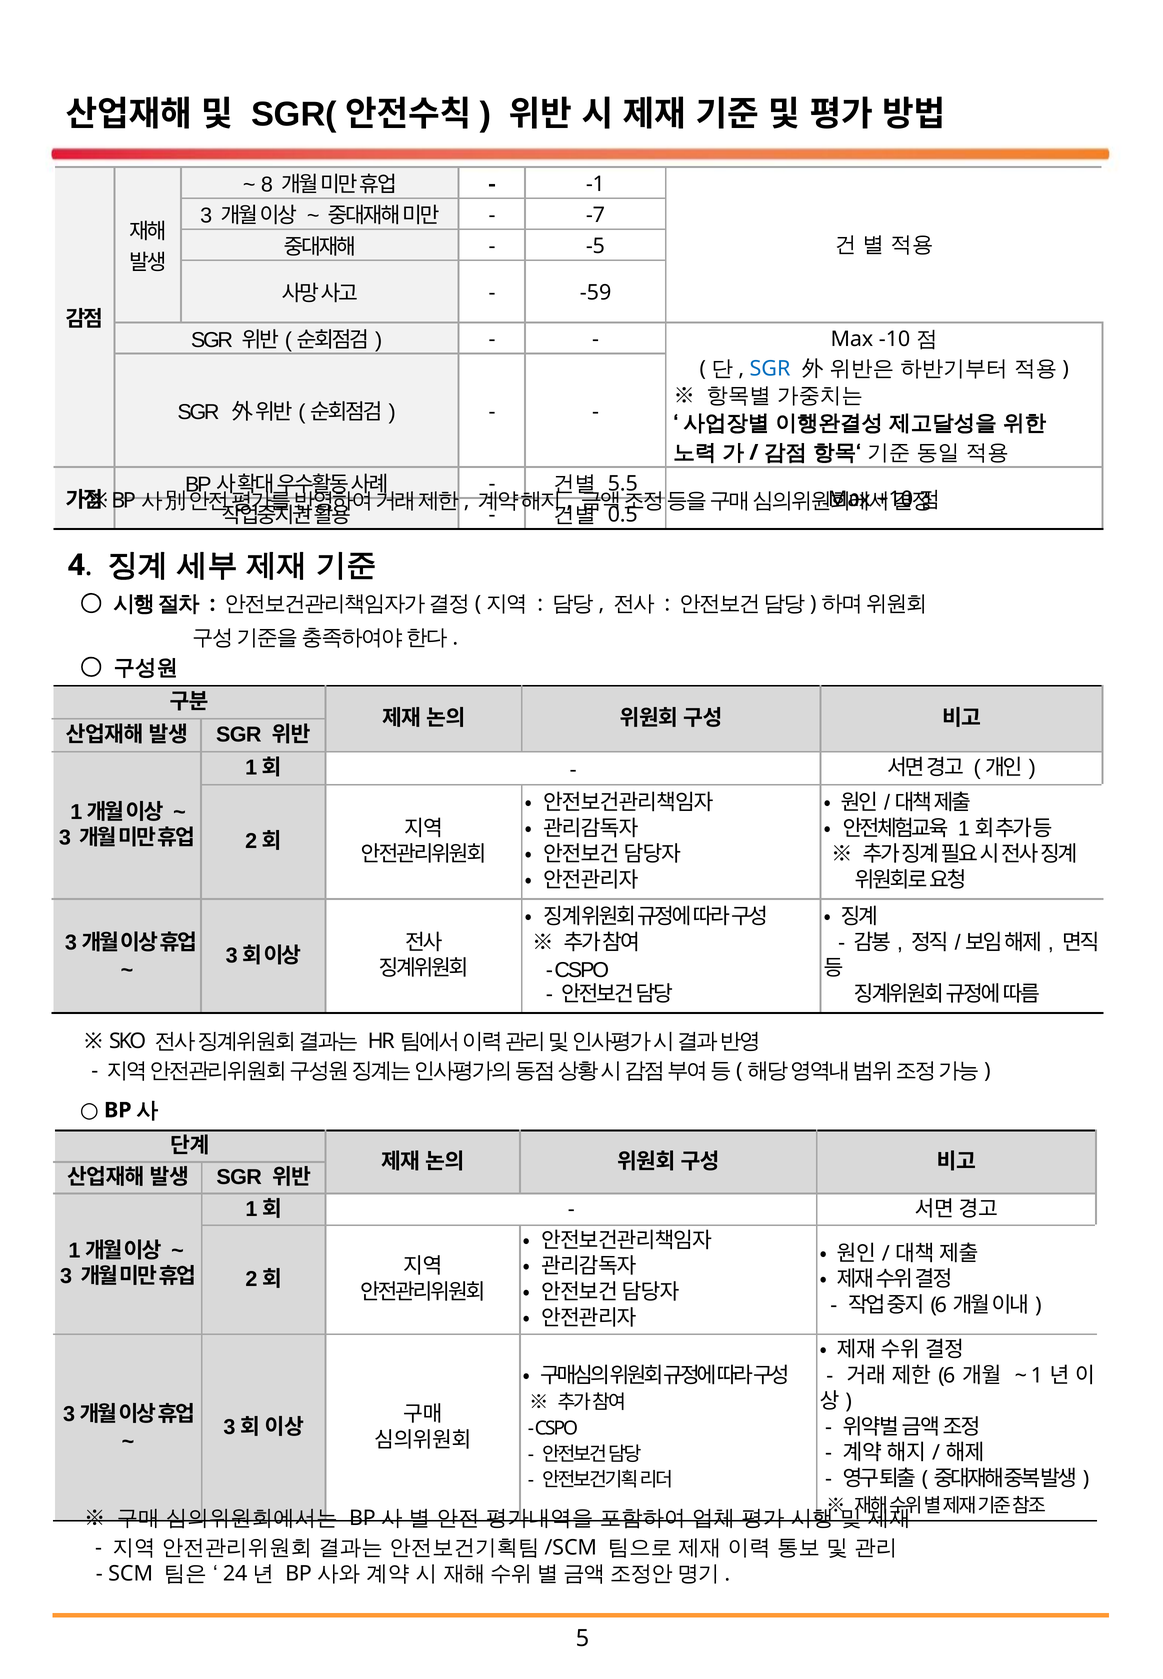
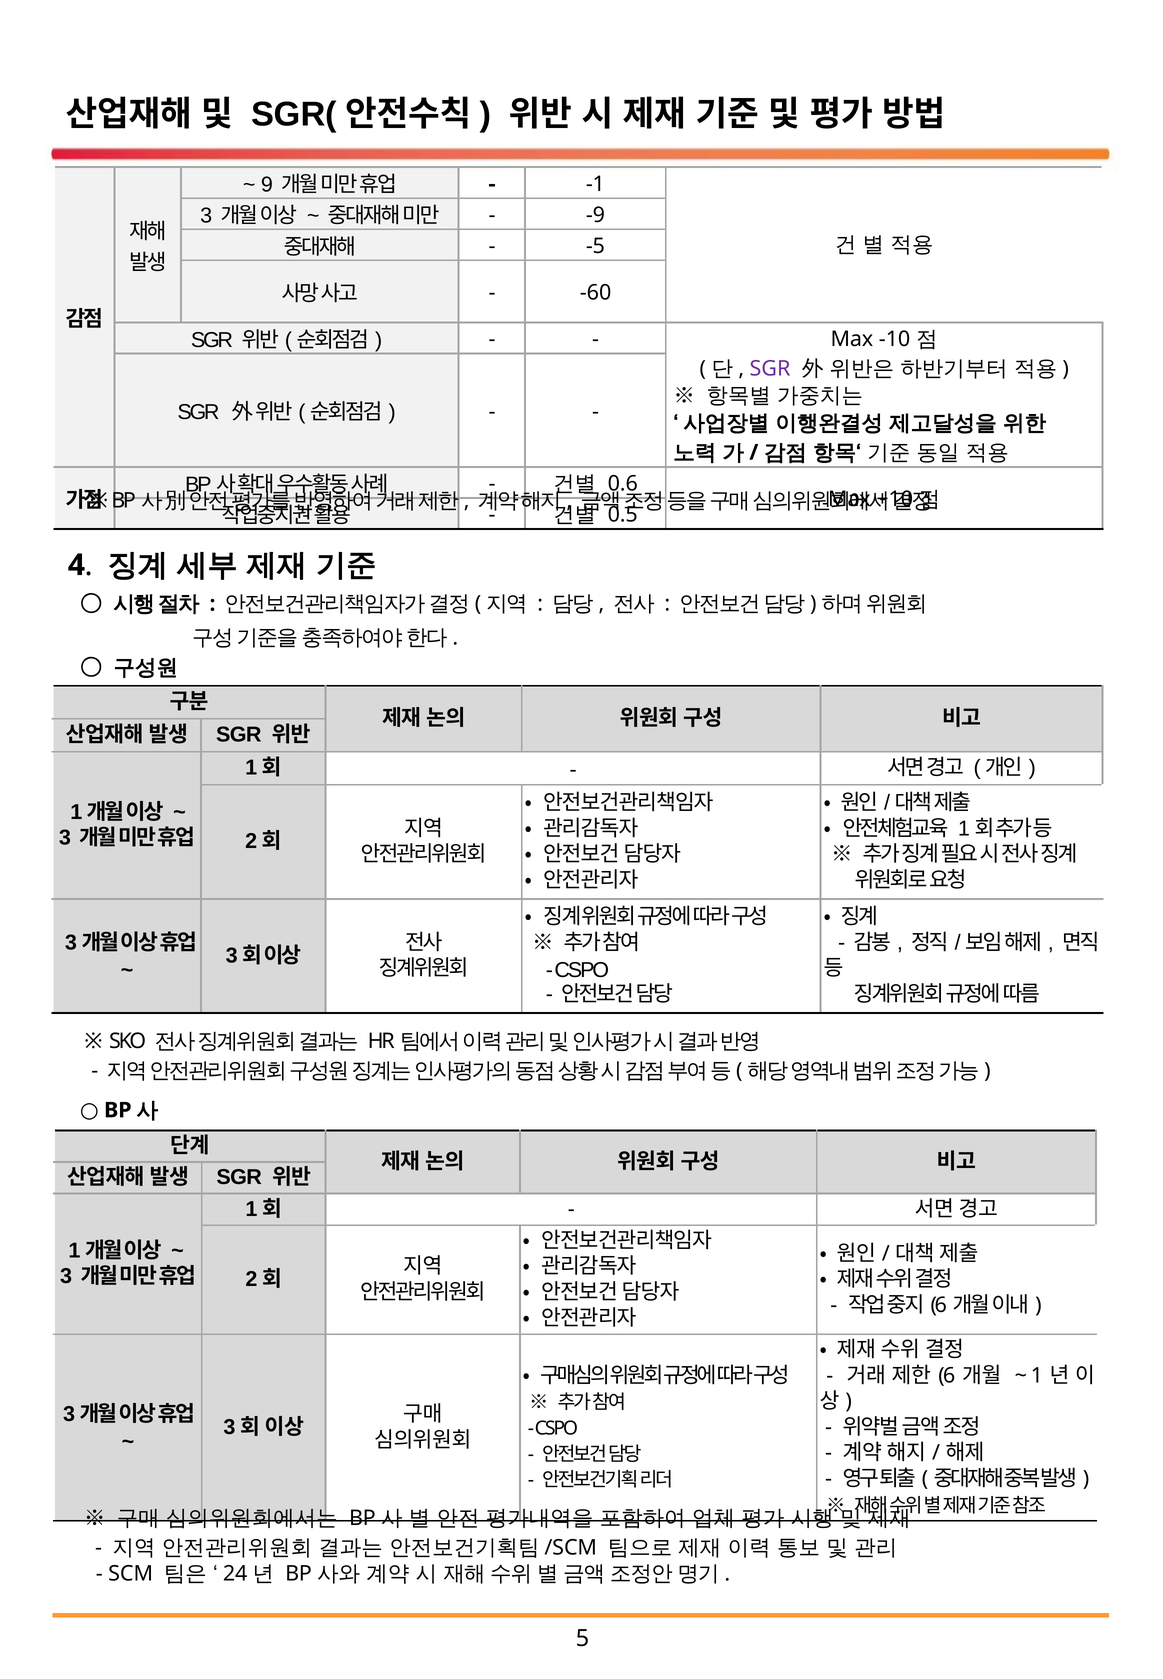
8: 8 -> 9 (267, 185)
-7: -7 -> -9 (595, 215)
-59: -59 -> -60 (596, 293)
SGR colour: blue -> purple (770, 369)
5.5: 5.5 -> 0.6 (623, 484)
